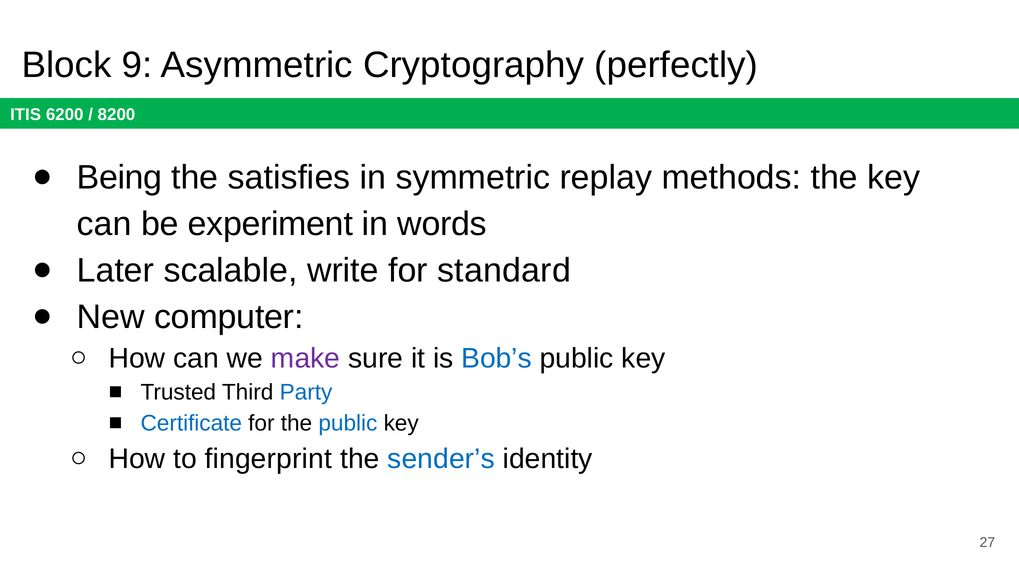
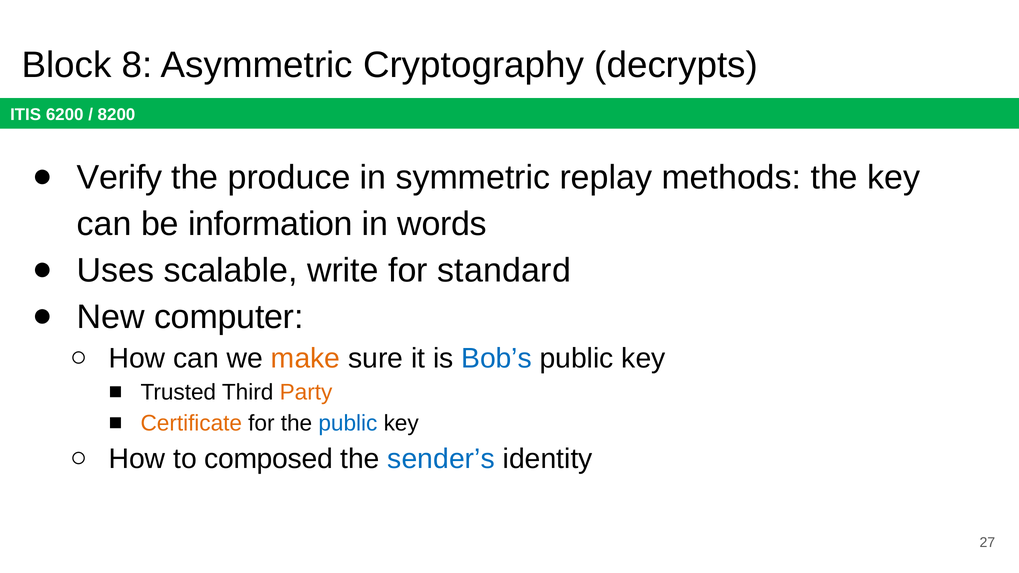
9: 9 -> 8 (137, 65)
perfectly: perfectly -> decrypts (676, 65)
Being: Being -> Verify (119, 178)
satisfies: satisfies -> produce (289, 178)
experiment: experiment -> information (270, 224)
Later: Later -> Uses (116, 270)
make colour: purple -> orange (306, 359)
Party colour: blue -> orange (306, 393)
Certificate colour: blue -> orange (191, 423)
fingerprint: fingerprint -> composed (269, 459)
